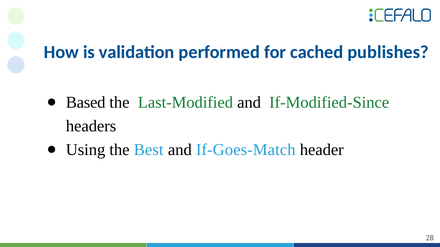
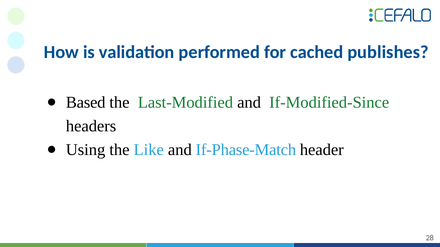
Best: Best -> Like (149, 150)
If-Goes-Match: If-Goes-Match -> If-Phase-Match (246, 150)
